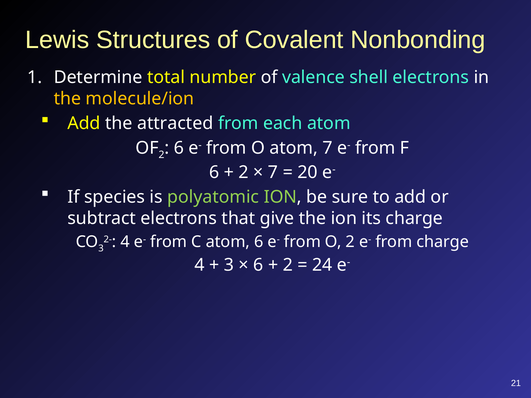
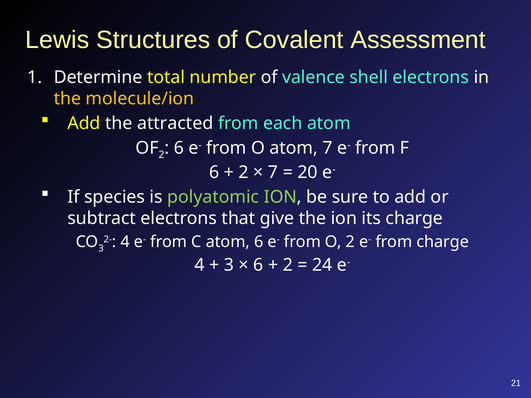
Nonbonding: Nonbonding -> Assessment (418, 40)
